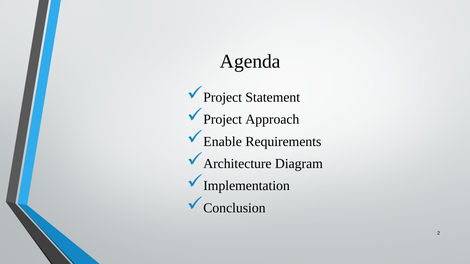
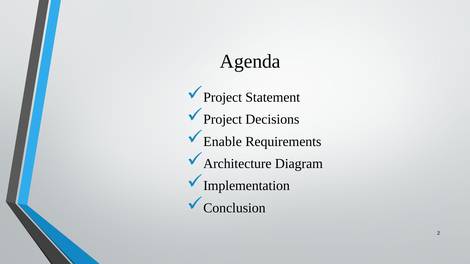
Approach: Approach -> Decisions (272, 120)
